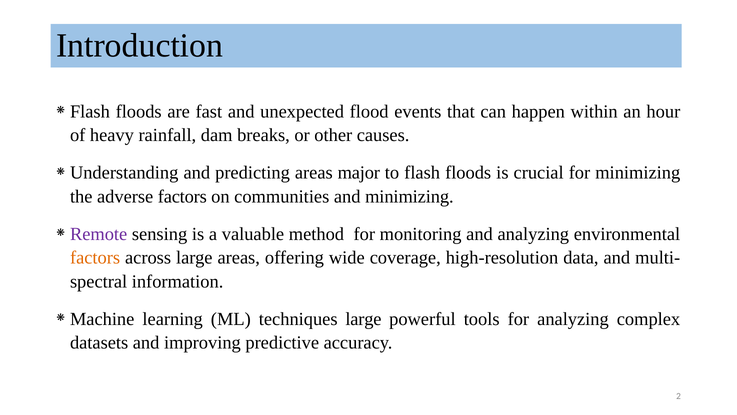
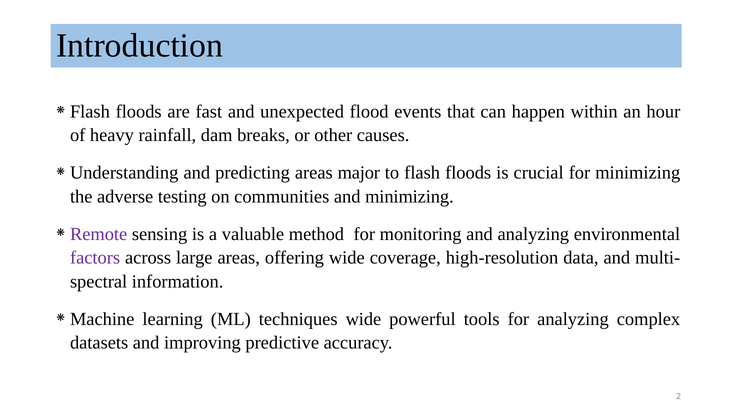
adverse factors: factors -> testing (182, 196)
factors colour: orange -> purple (95, 257)
techniques large: large -> wide (363, 319)
